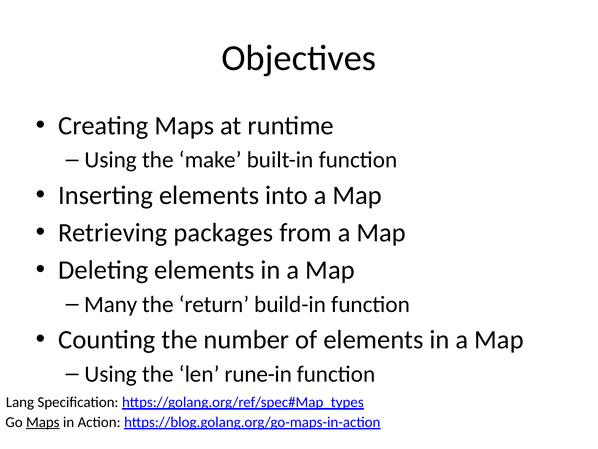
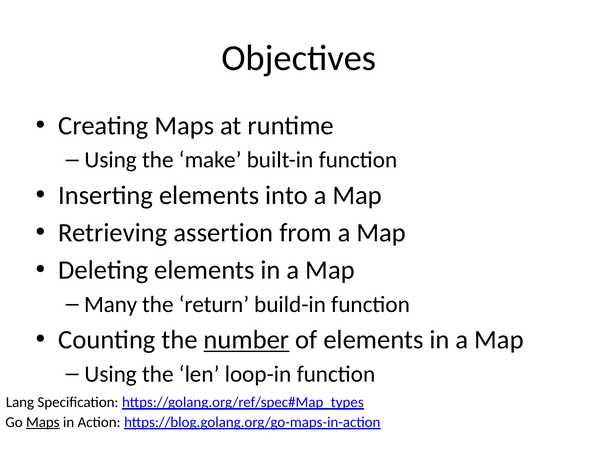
packages: packages -> assertion (223, 232)
number underline: none -> present (246, 339)
rune-in: rune-in -> loop-in (258, 374)
